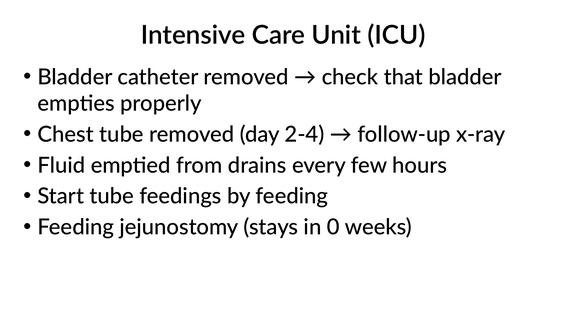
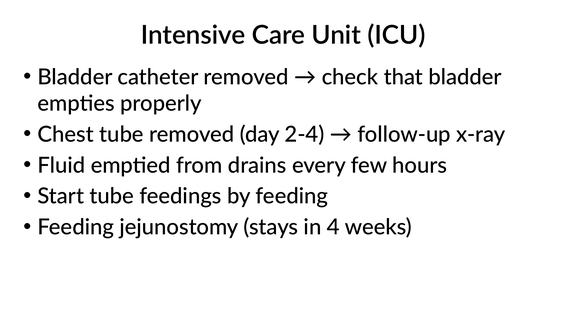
0: 0 -> 4 (333, 228)
